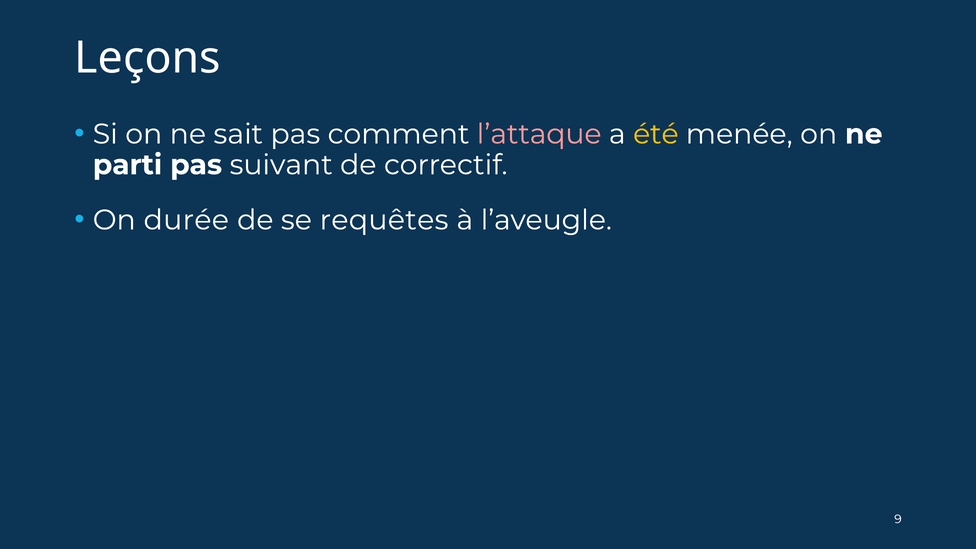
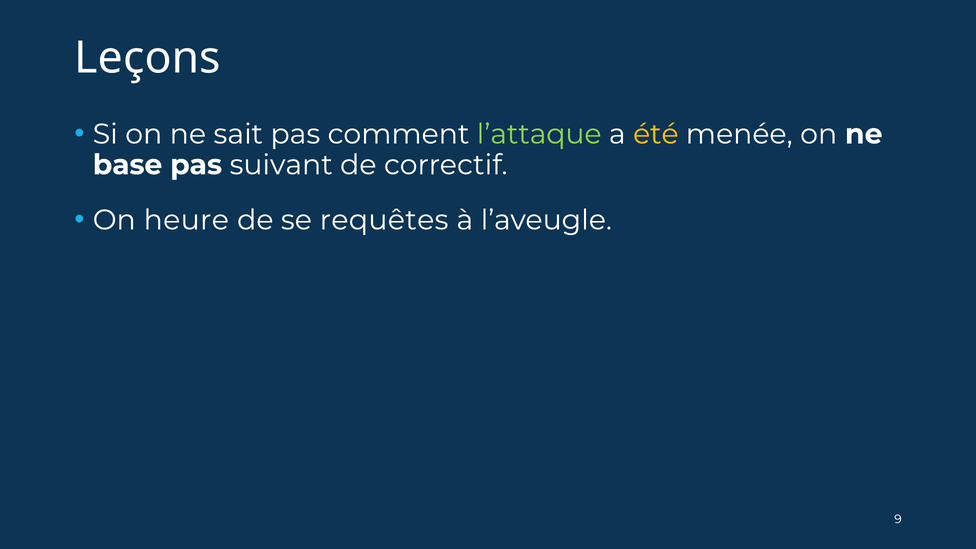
l’attaque colour: pink -> light green (539, 134)
parti: parti -> base (128, 165)
durée: durée -> heure (186, 220)
